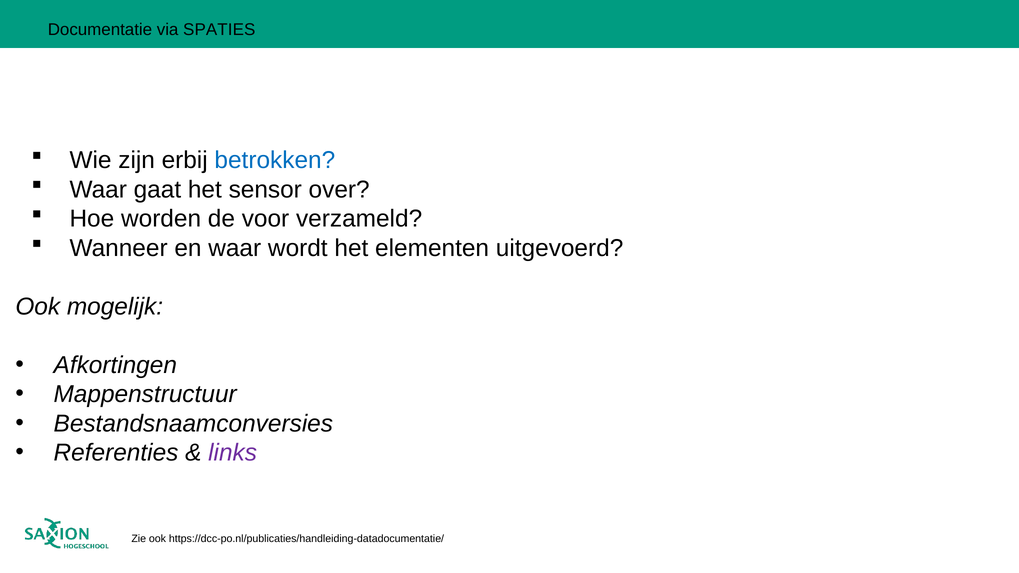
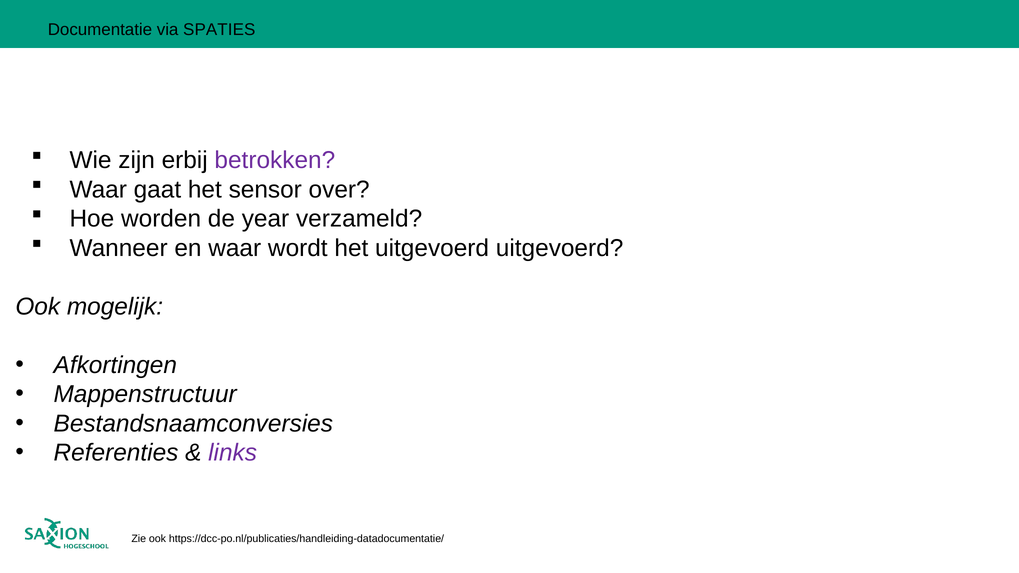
betrokken colour: blue -> purple (275, 160)
voor: voor -> year (266, 219)
het elementen: elementen -> uitgevoerd (432, 248)
